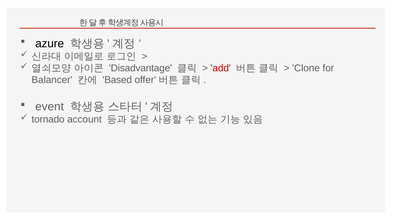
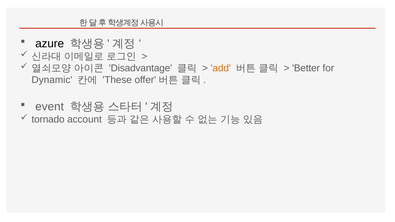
add colour: red -> orange (221, 68)
Clone: Clone -> Better (306, 68)
Balancer: Balancer -> Dynamic (52, 80)
Based: Based -> These (117, 80)
